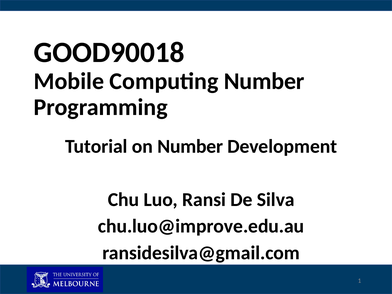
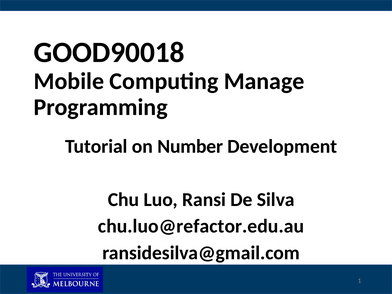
Computing Number: Number -> Manage (264, 81)
chu.luo@improve.edu.au: chu.luo@improve.edu.au -> chu.luo@refactor.edu.au (201, 226)
